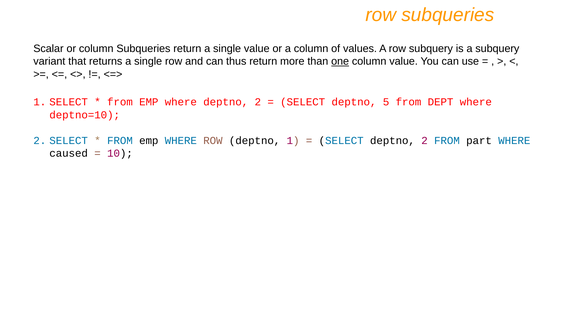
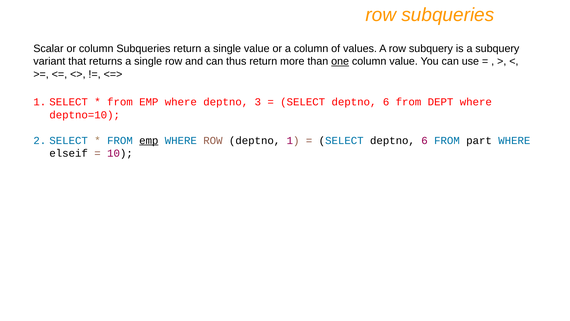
where deptno 2: 2 -> 3 (258, 102)
5: 5 -> 6 (386, 102)
emp underline: none -> present (149, 140)
2: 2 -> 6 (425, 140)
caused: caused -> elseif (69, 153)
